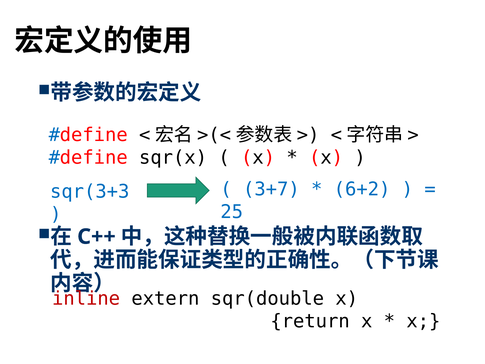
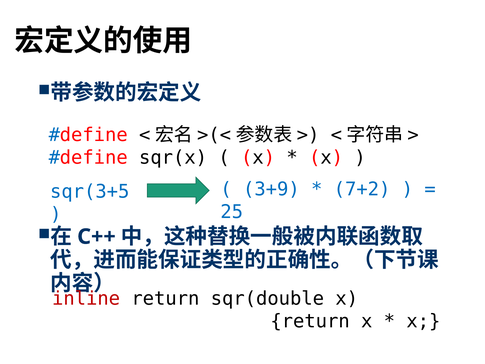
3+7: 3+7 -> 3+9 (272, 189)
6+2: 6+2 -> 7+2 (362, 189)
sqr(3+3: sqr(3+3 -> sqr(3+5 (90, 191)
inline extern: extern -> return (165, 298)
